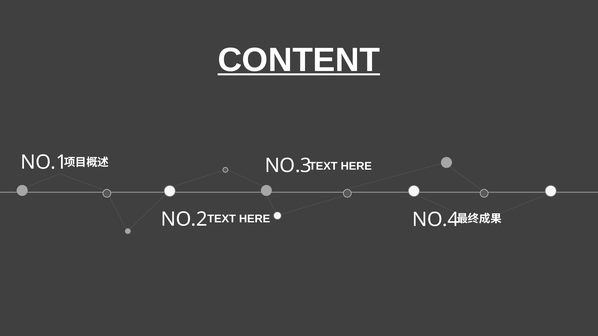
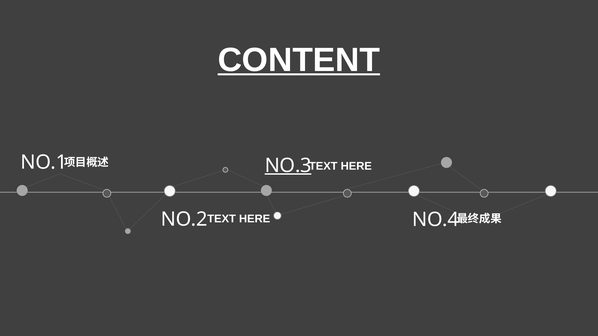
NO.3 underline: none -> present (288, 166)
